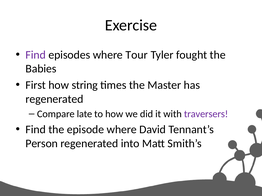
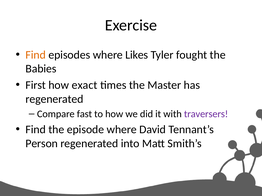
Find colour: purple -> orange (36, 55)
Tour: Tour -> Likes (137, 55)
string: string -> exact (85, 85)
late: late -> fast (84, 114)
